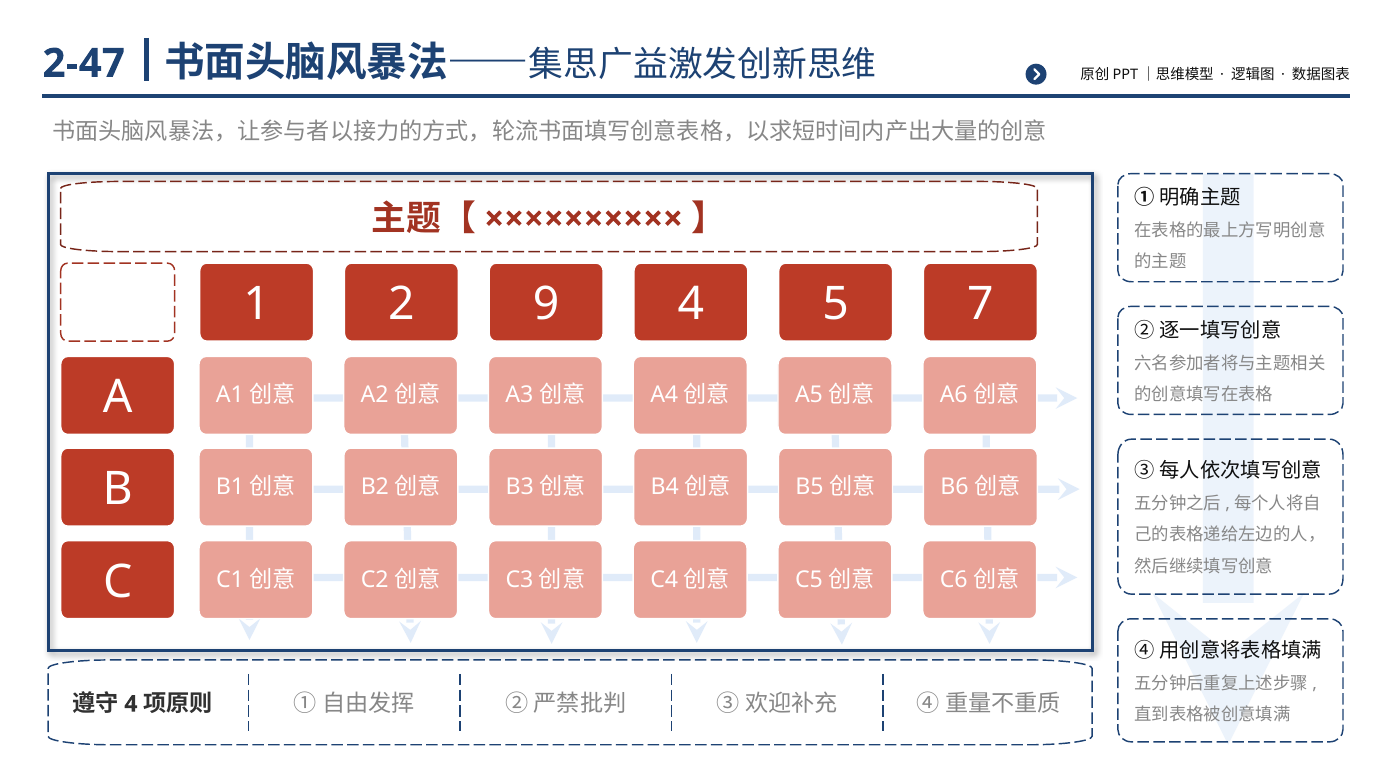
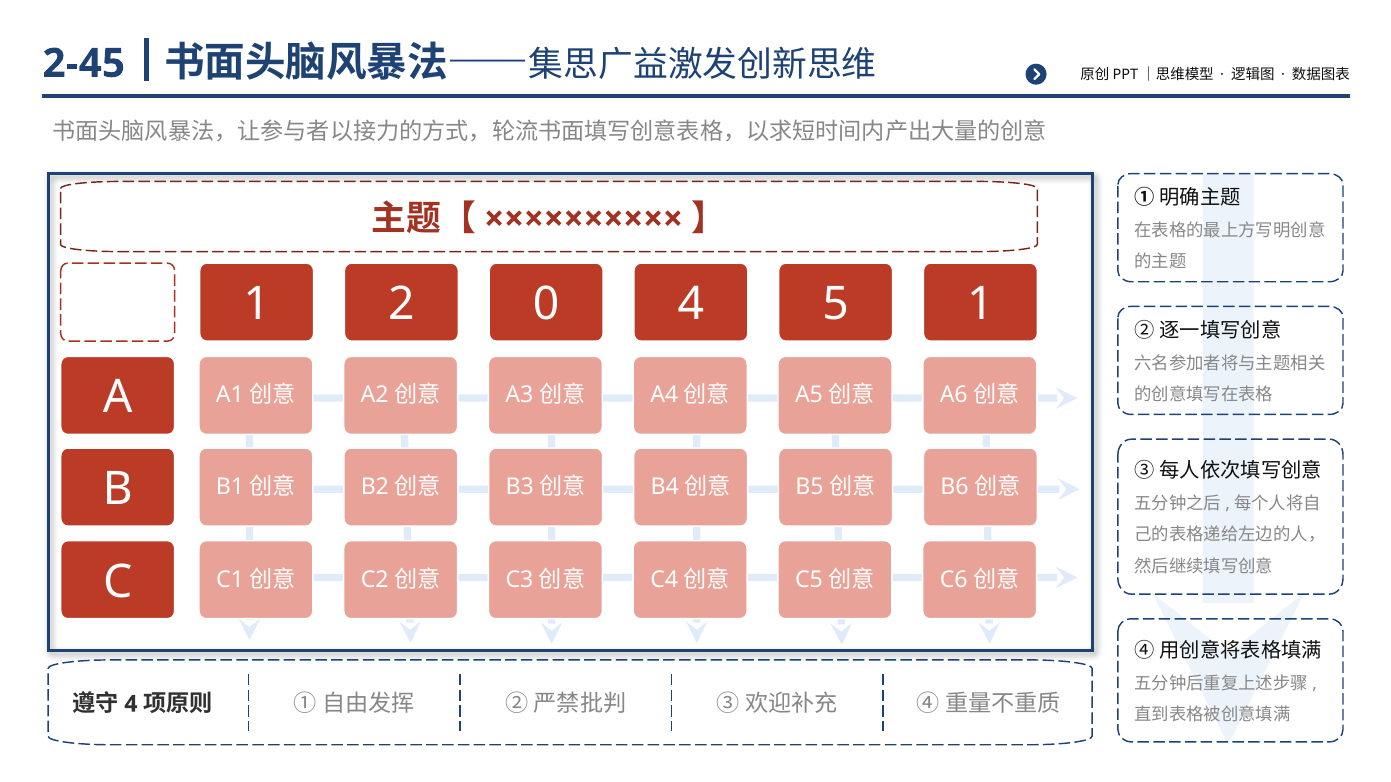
2-47: 2-47 -> 2-45 (84, 64)
9: 9 -> 0 (546, 304)
4 7: 7 -> 1 (980, 304)
